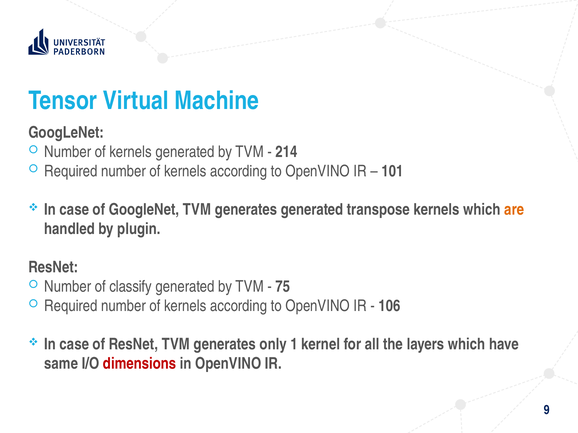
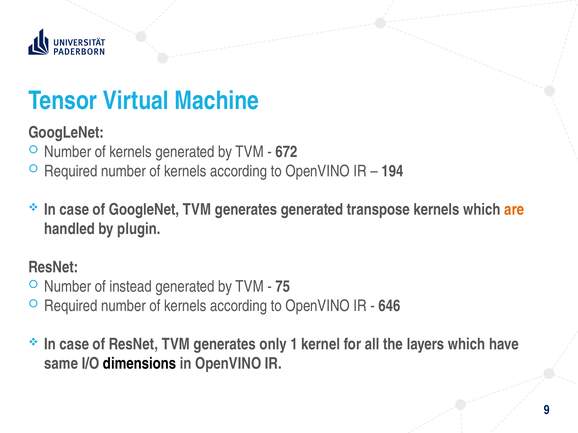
214: 214 -> 672 (286, 152)
101: 101 -> 194 (392, 171)
classify: classify -> instead (131, 287)
106: 106 -> 646 (390, 306)
dimensions colour: red -> black (140, 364)
